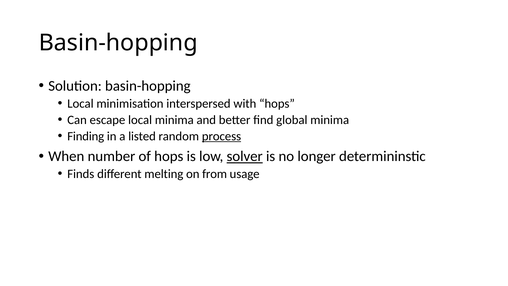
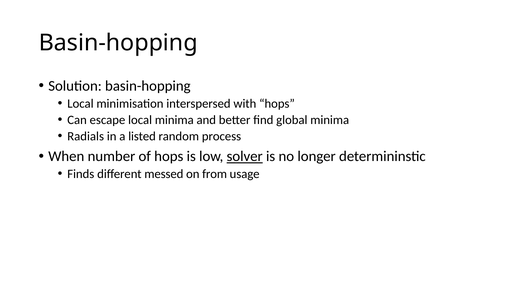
Finding: Finding -> Radials (86, 136)
process underline: present -> none (221, 136)
melting: melting -> messed (164, 174)
